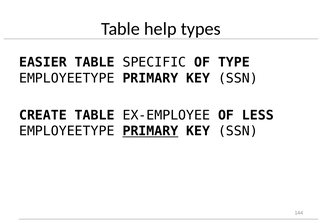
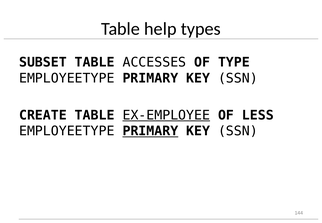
EASIER: EASIER -> SUBSET (43, 62)
SPECIFIC: SPECIFIC -> ACCESSES (154, 62)
EX-EMPLOYEE underline: none -> present (166, 115)
